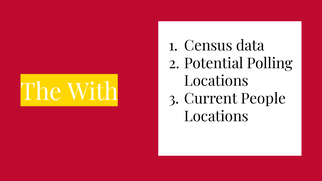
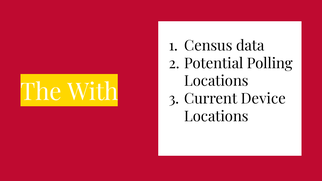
People: People -> Device (263, 99)
